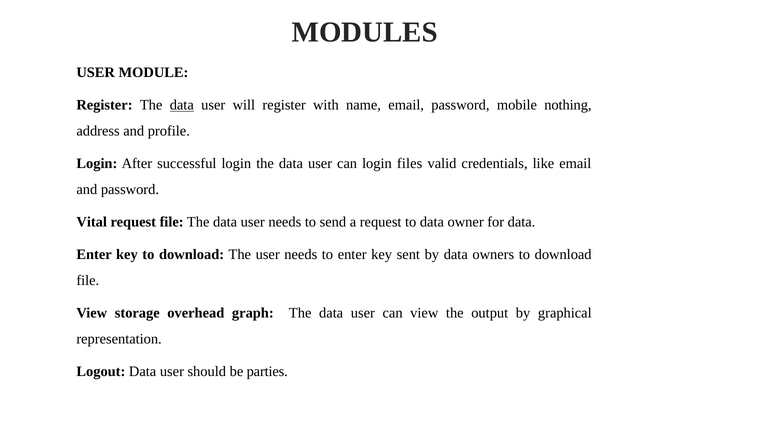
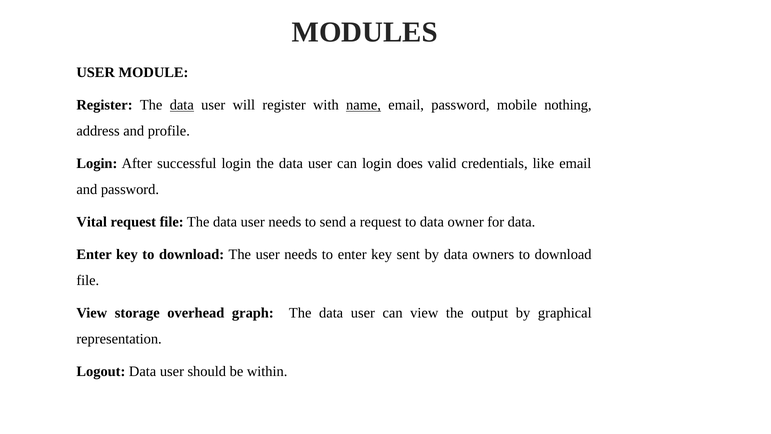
name underline: none -> present (364, 105)
files: files -> does (410, 163)
parties: parties -> within (267, 371)
